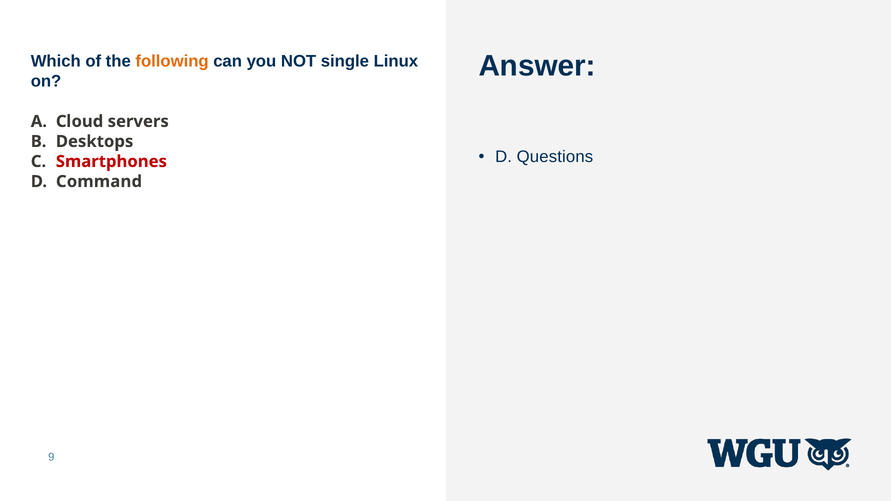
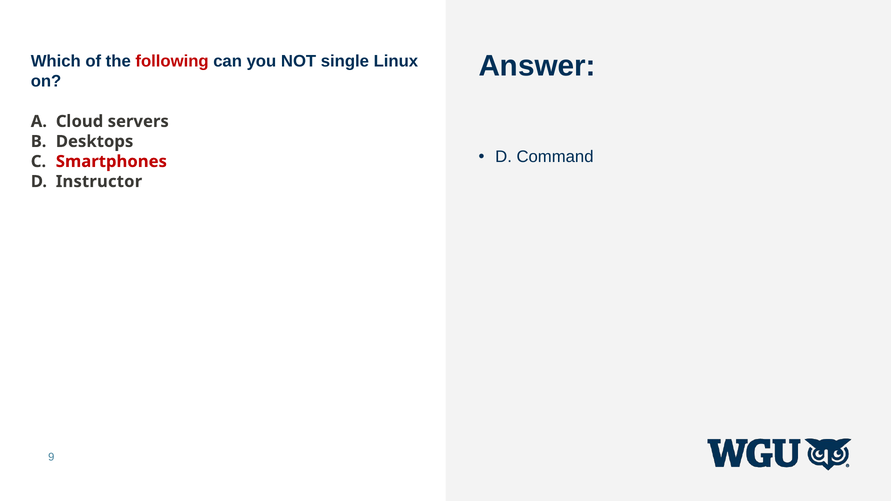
following colour: orange -> red (172, 61)
Questions: Questions -> Command (555, 157)
Command: Command -> Instructor (99, 182)
